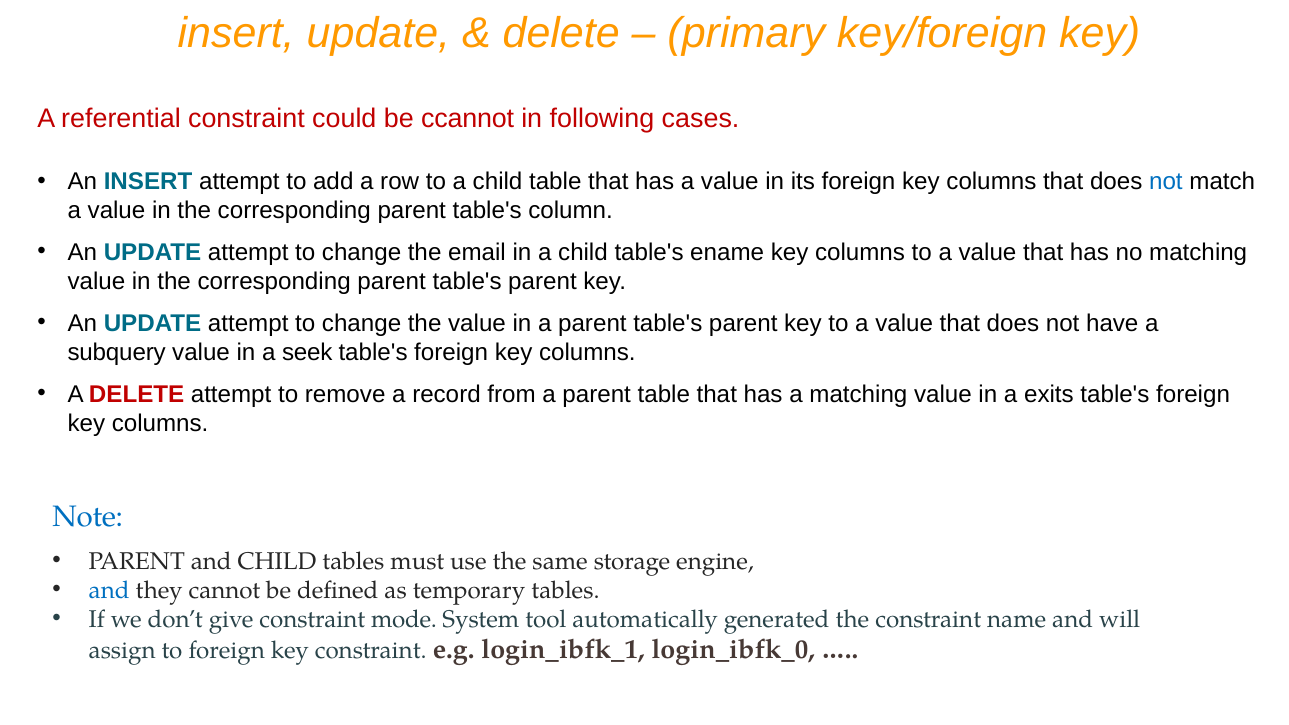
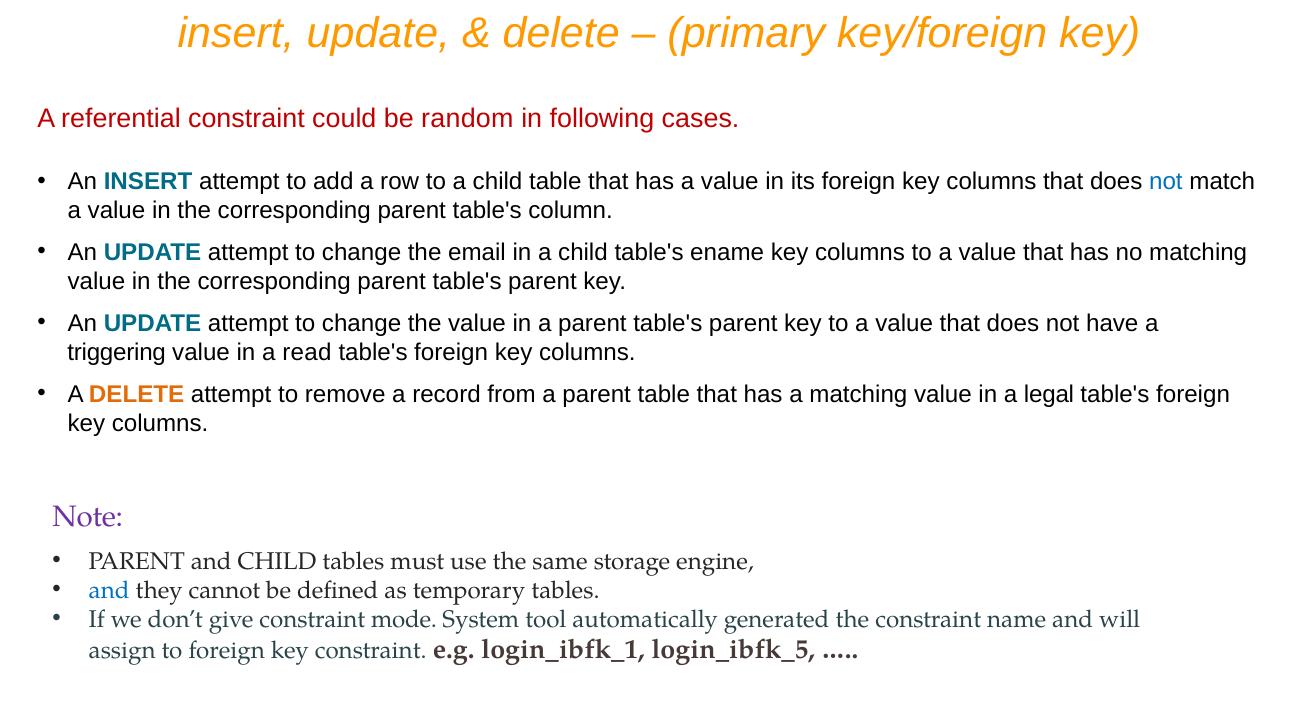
ccannot: ccannot -> random (467, 119)
subquery: subquery -> triggering (117, 352)
seek: seek -> read (307, 352)
DELETE colour: red -> orange (137, 394)
exits: exits -> legal (1049, 394)
Note colour: blue -> purple (88, 516)
login_ibfk_0: login_ibfk_0 -> login_ibfk_5 (733, 650)
